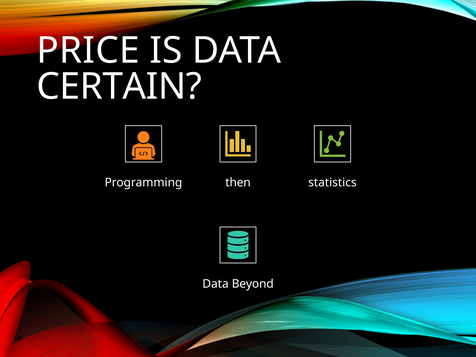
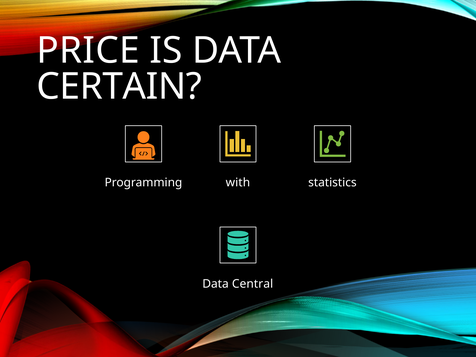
then: then -> with (238, 183)
Beyond: Beyond -> Central (253, 284)
